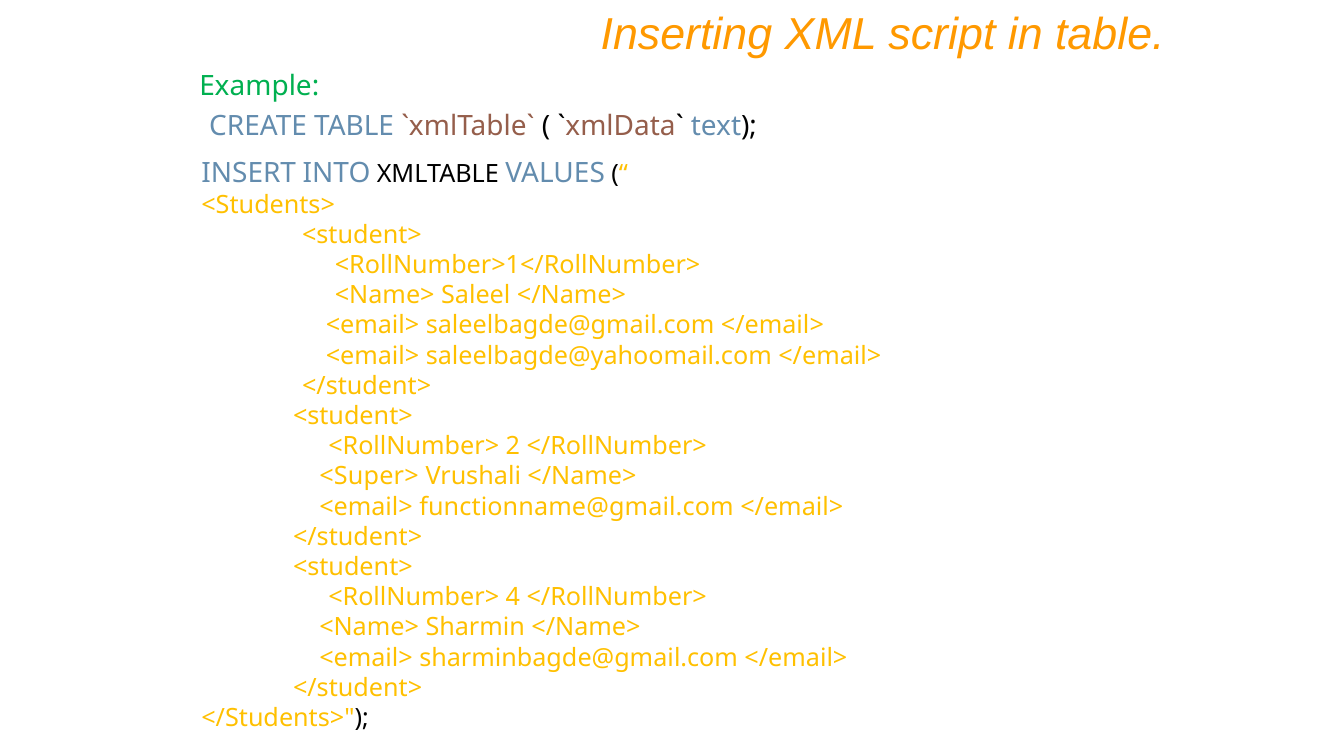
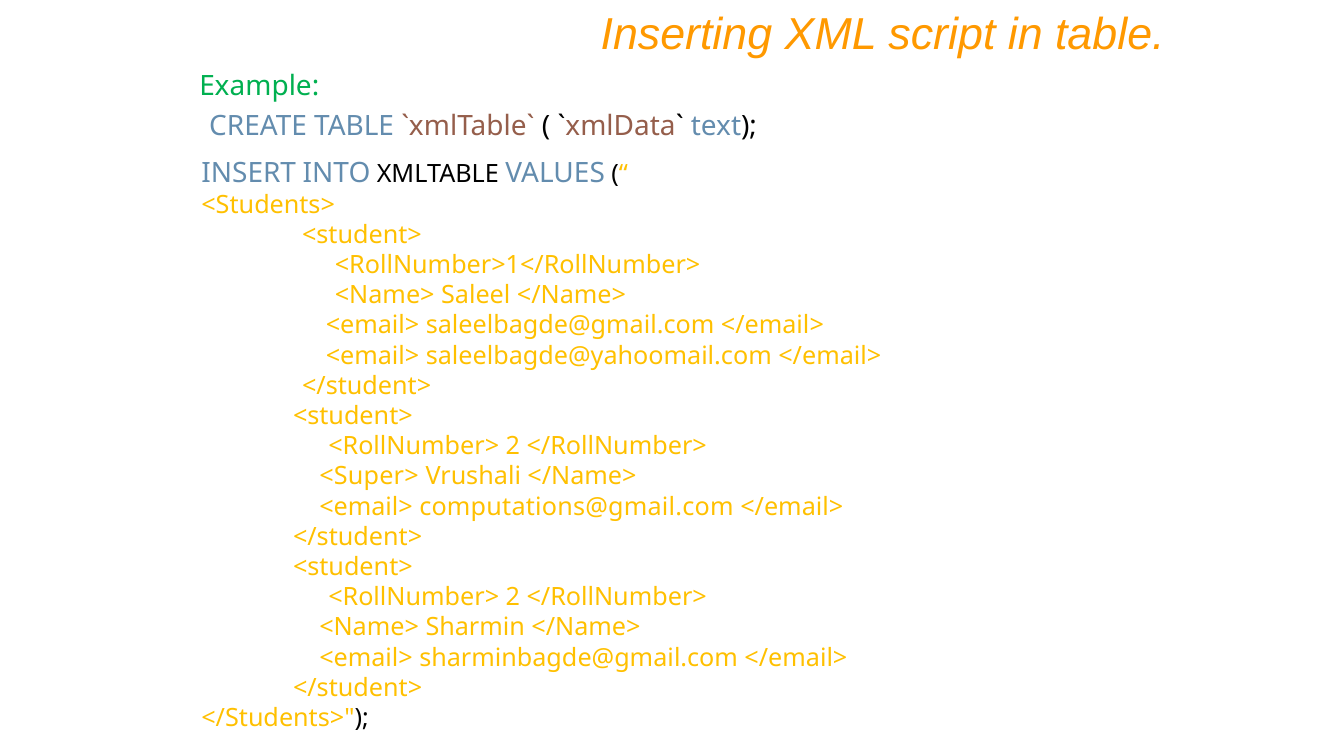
functionname@gmail.com: functionname@gmail.com -> computations@gmail.com (576, 507)
4: 4 -> 2 (513, 598)
